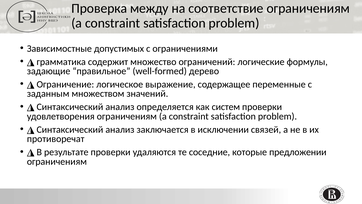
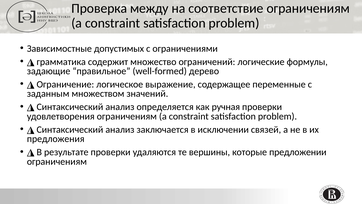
систем: систем -> ручная (226, 107)
противоречат: противоречат -> предложения (56, 139)
соседние: соседние -> вершины (209, 152)
